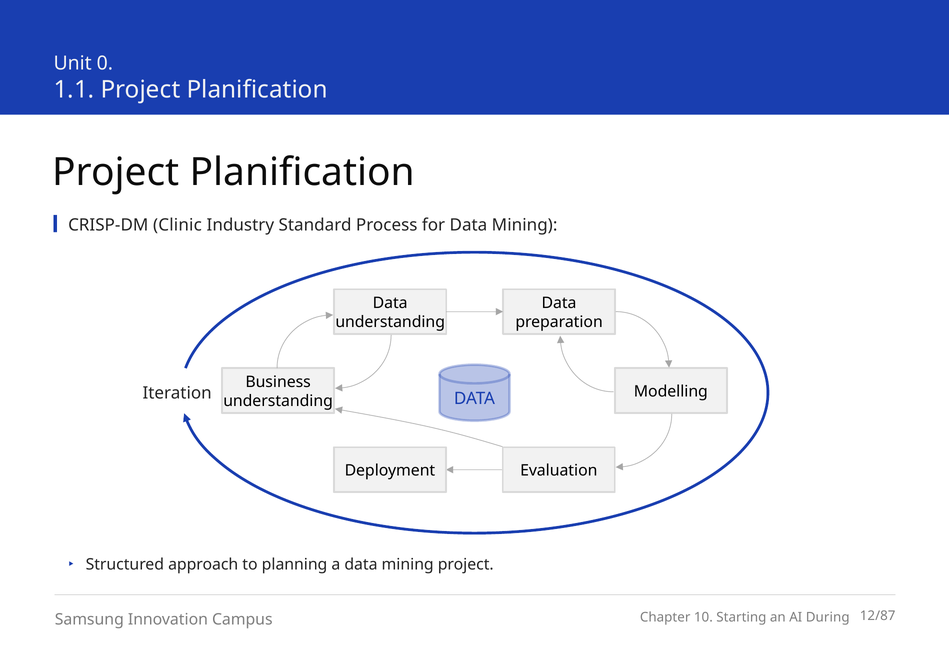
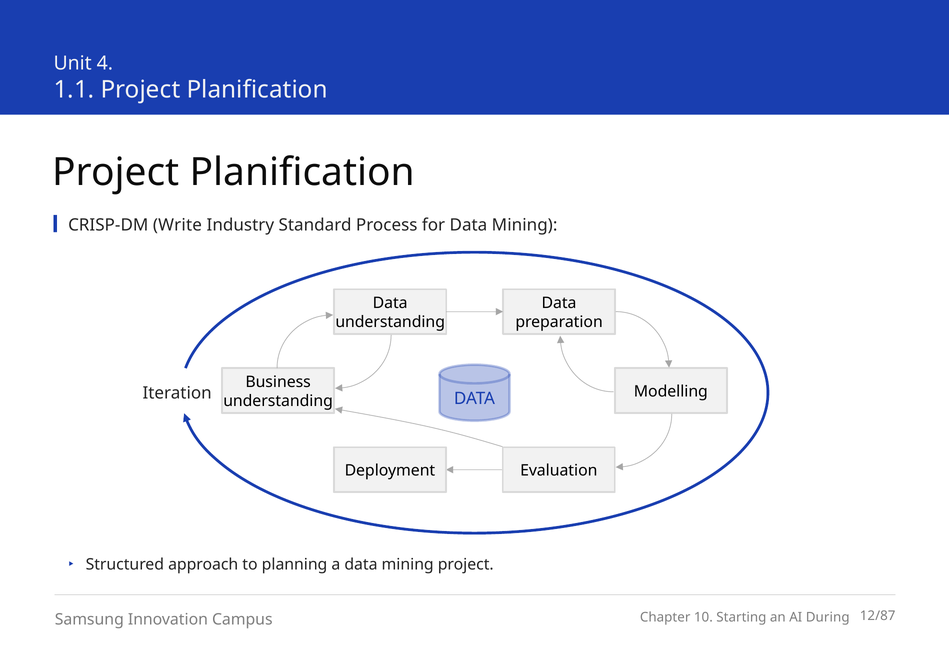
0: 0 -> 4 (105, 63)
Clinic: Clinic -> Write (177, 225)
